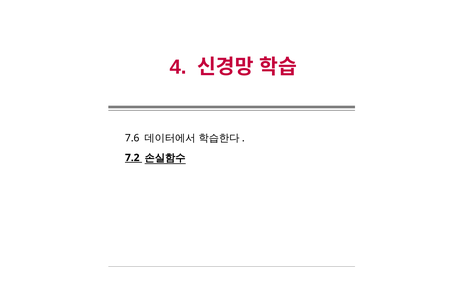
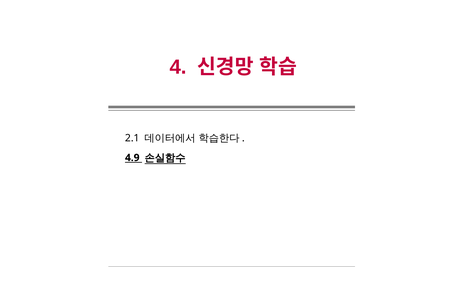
7.6: 7.6 -> 2.1 (132, 138)
7.2: 7.2 -> 4.9 (132, 158)
